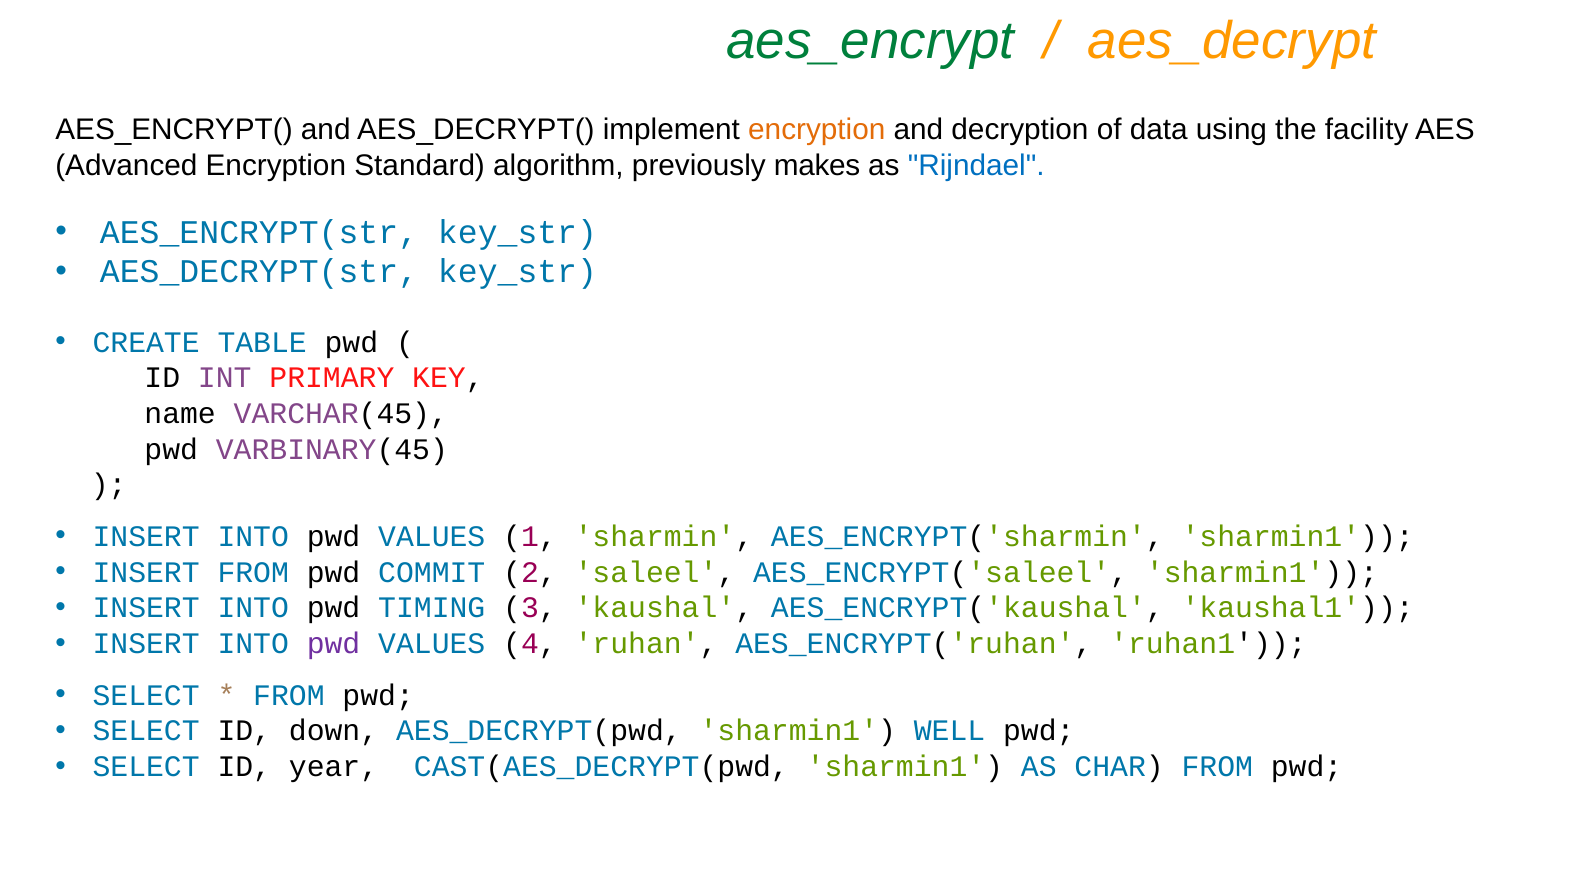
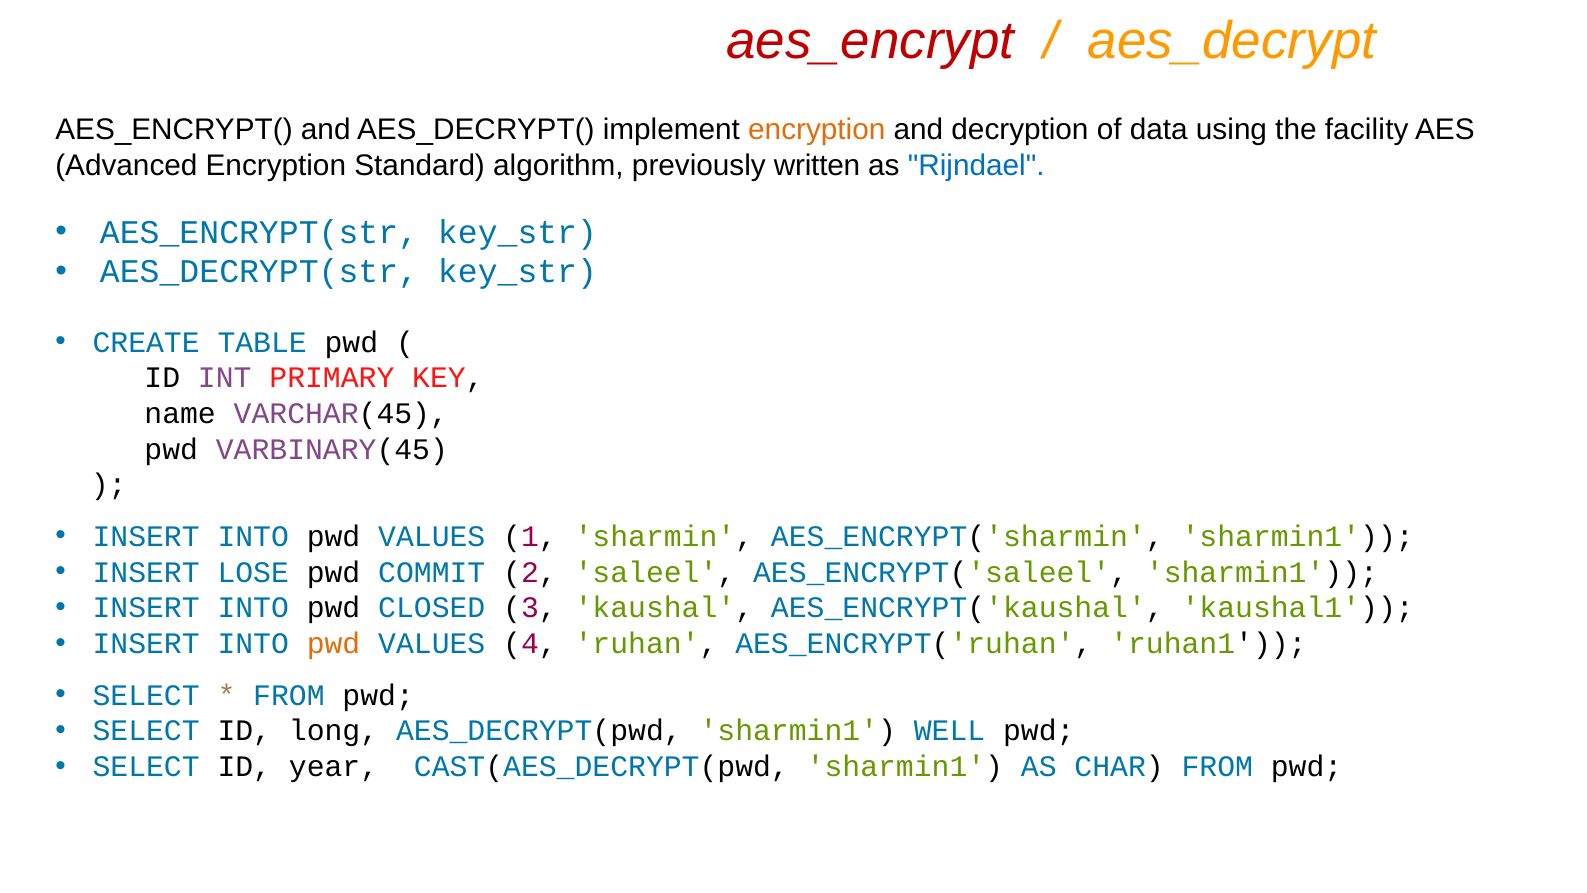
aes_encrypt colour: green -> red (870, 41)
makes: makes -> written (817, 166)
INSERT FROM: FROM -> LOSE (253, 572)
TIMING: TIMING -> CLOSED (432, 608)
pwd colour: purple -> orange (334, 644)
down: down -> long (334, 731)
